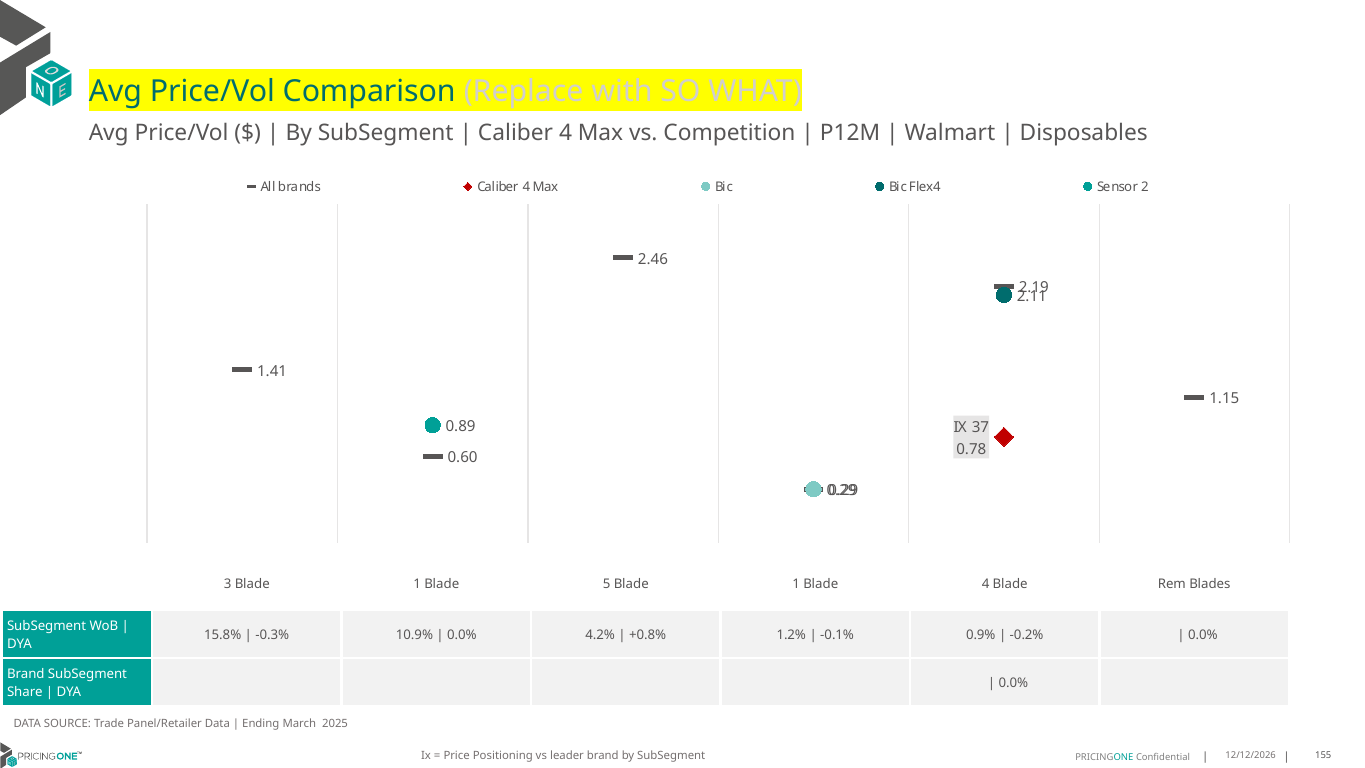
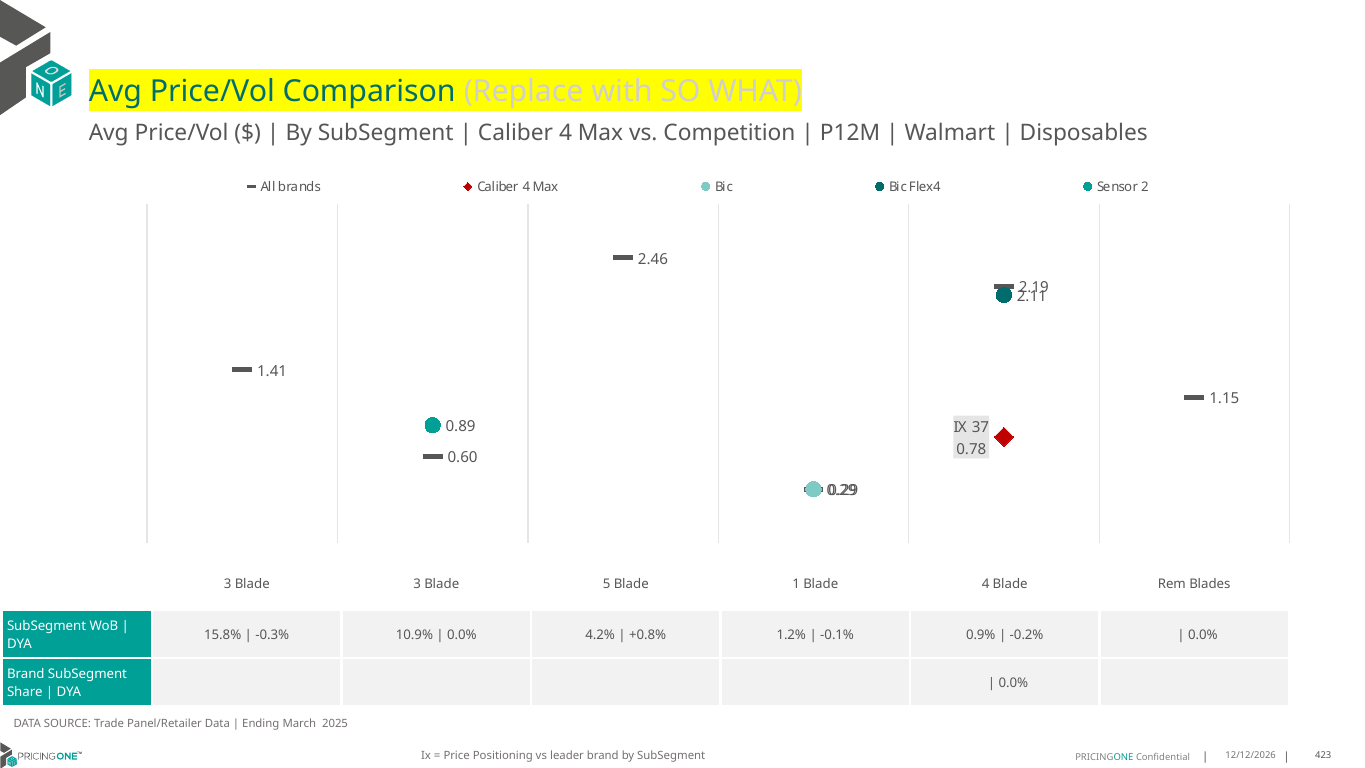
3 Blade 1: 1 -> 3 (417, 584)
155: 155 -> 423 (1323, 755)
